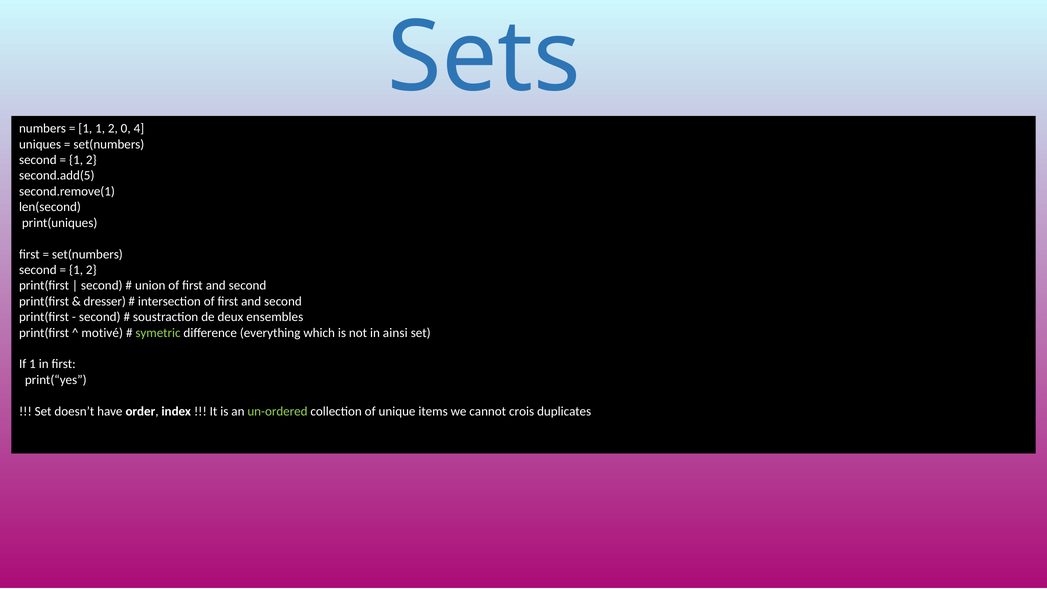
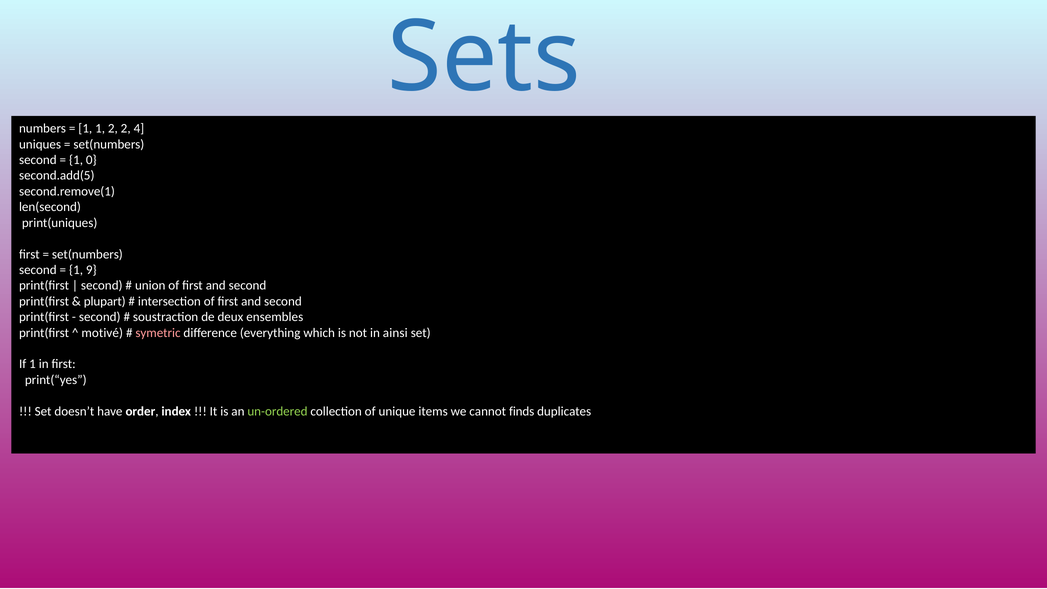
2 0: 0 -> 2 (126, 129)
2: 2 -> 0 (91, 160)
2: 2 -> 9 (91, 270)
dresser: dresser -> plupart (105, 301)
symetric colour: light green -> pink (158, 333)
crois: crois -> finds (522, 411)
